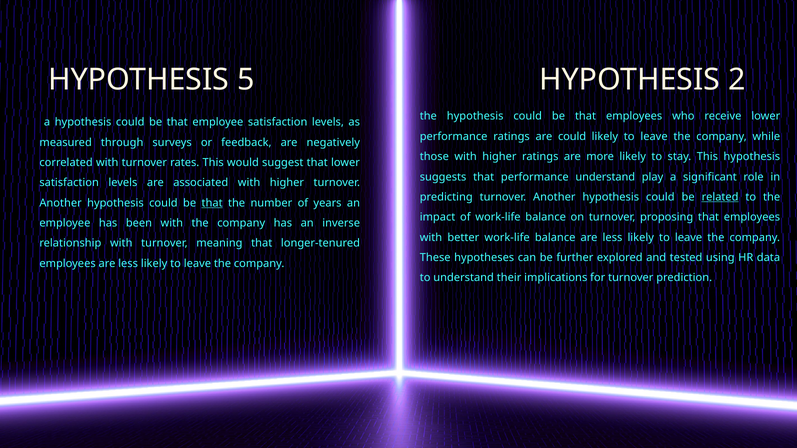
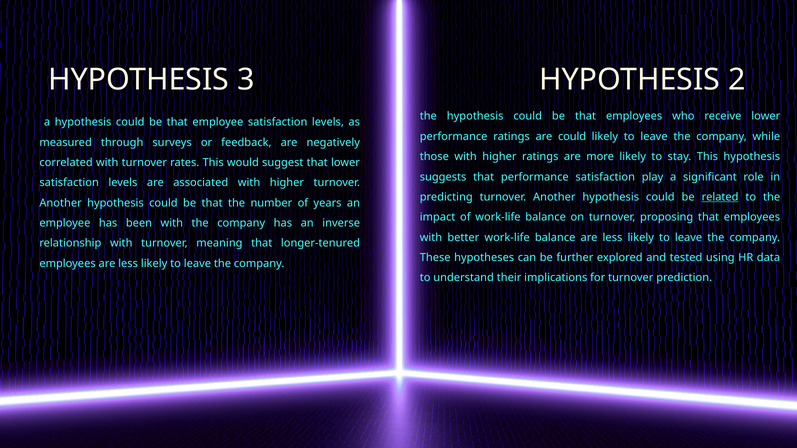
5: 5 -> 3 (246, 80)
performance understand: understand -> satisfaction (605, 177)
that underline: present -> none (212, 203)
